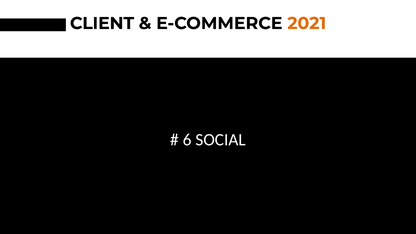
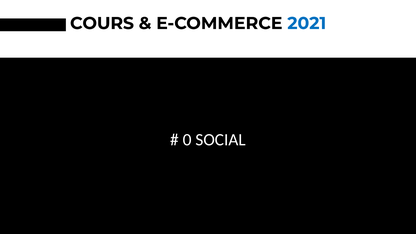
CLIENT: CLIENT -> COURS (102, 23)
2021 colour: orange -> blue (307, 23)
6: 6 -> 0 (187, 140)
